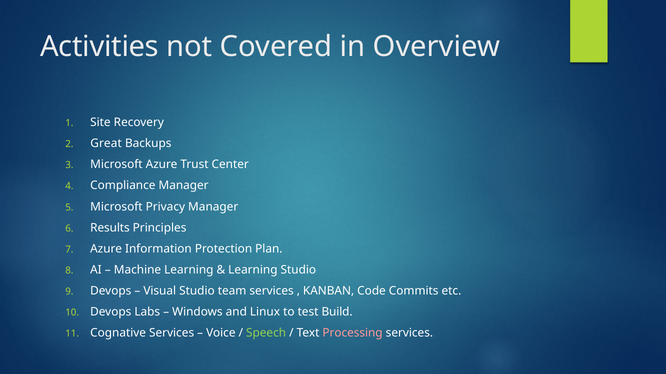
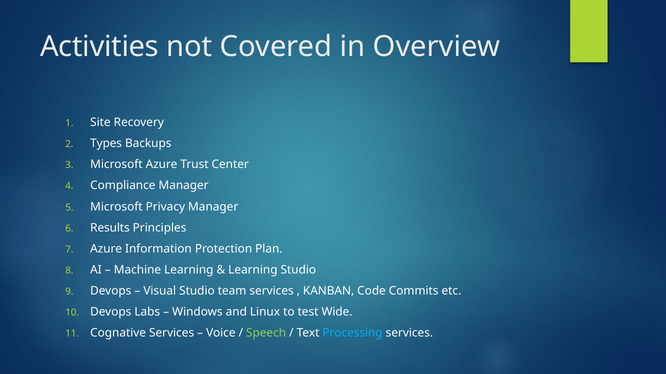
Great: Great -> Types (106, 144)
Build: Build -> Wide (337, 312)
Processing colour: pink -> light blue (353, 334)
